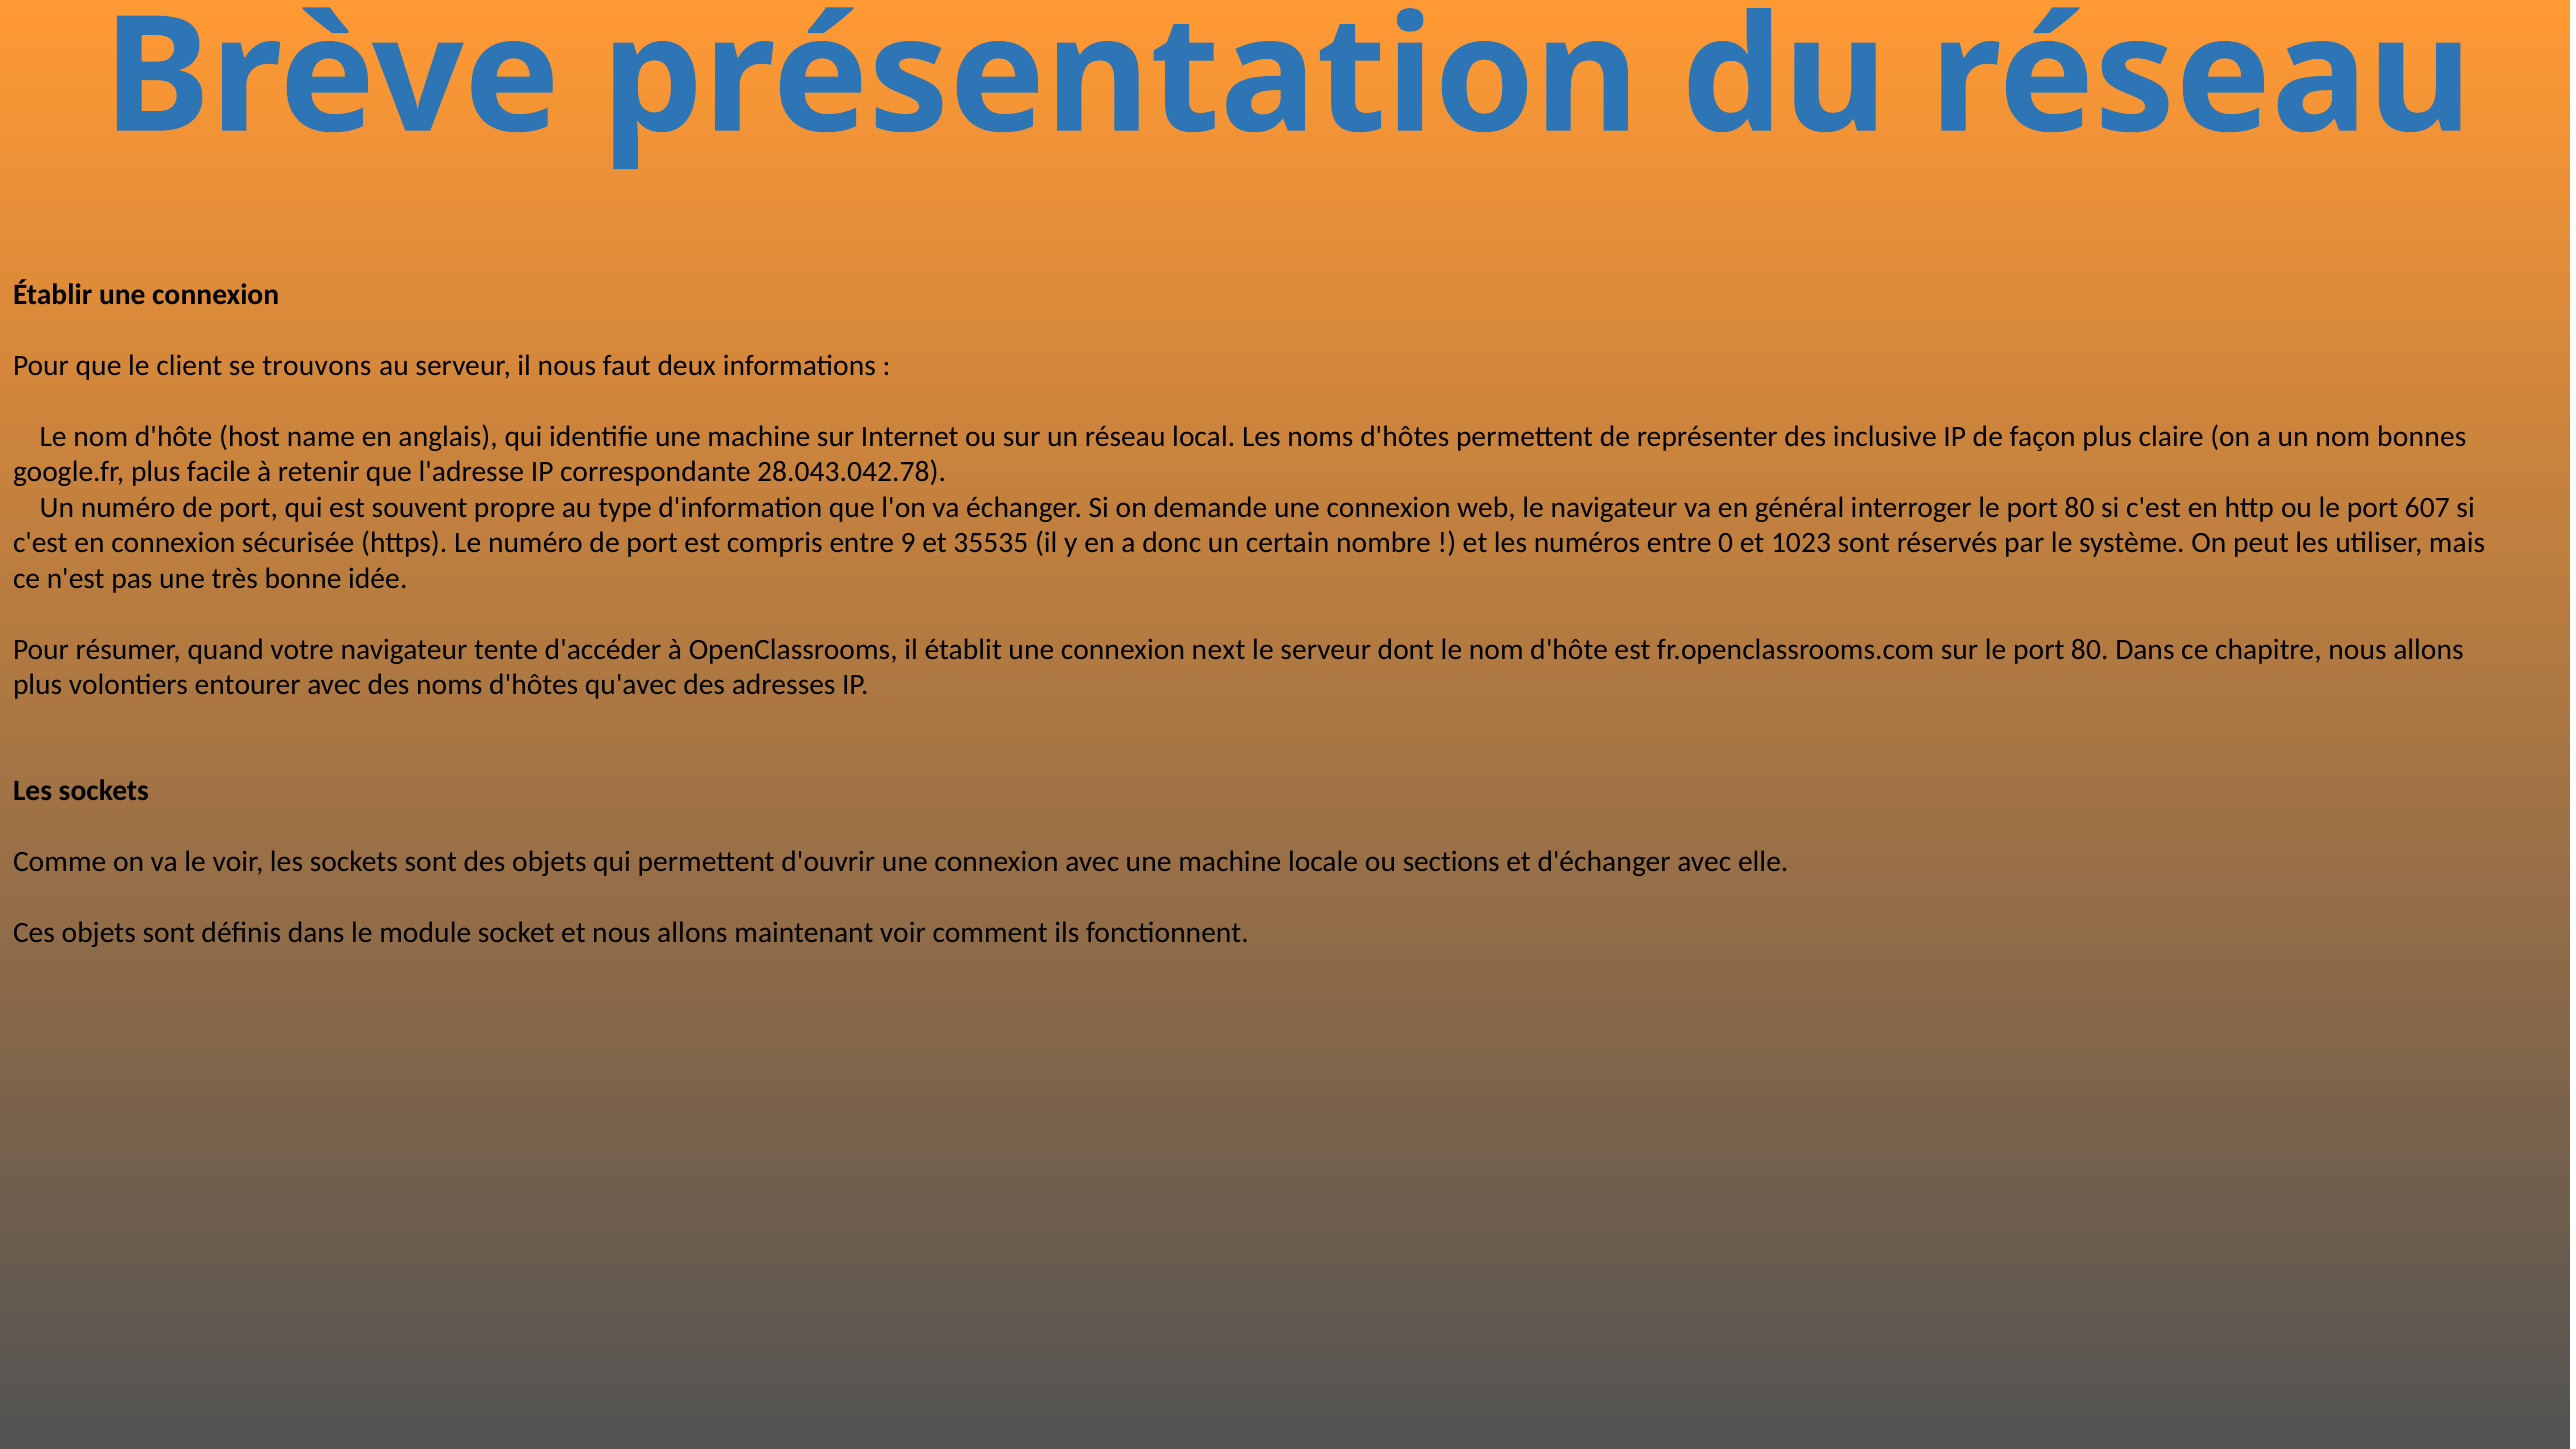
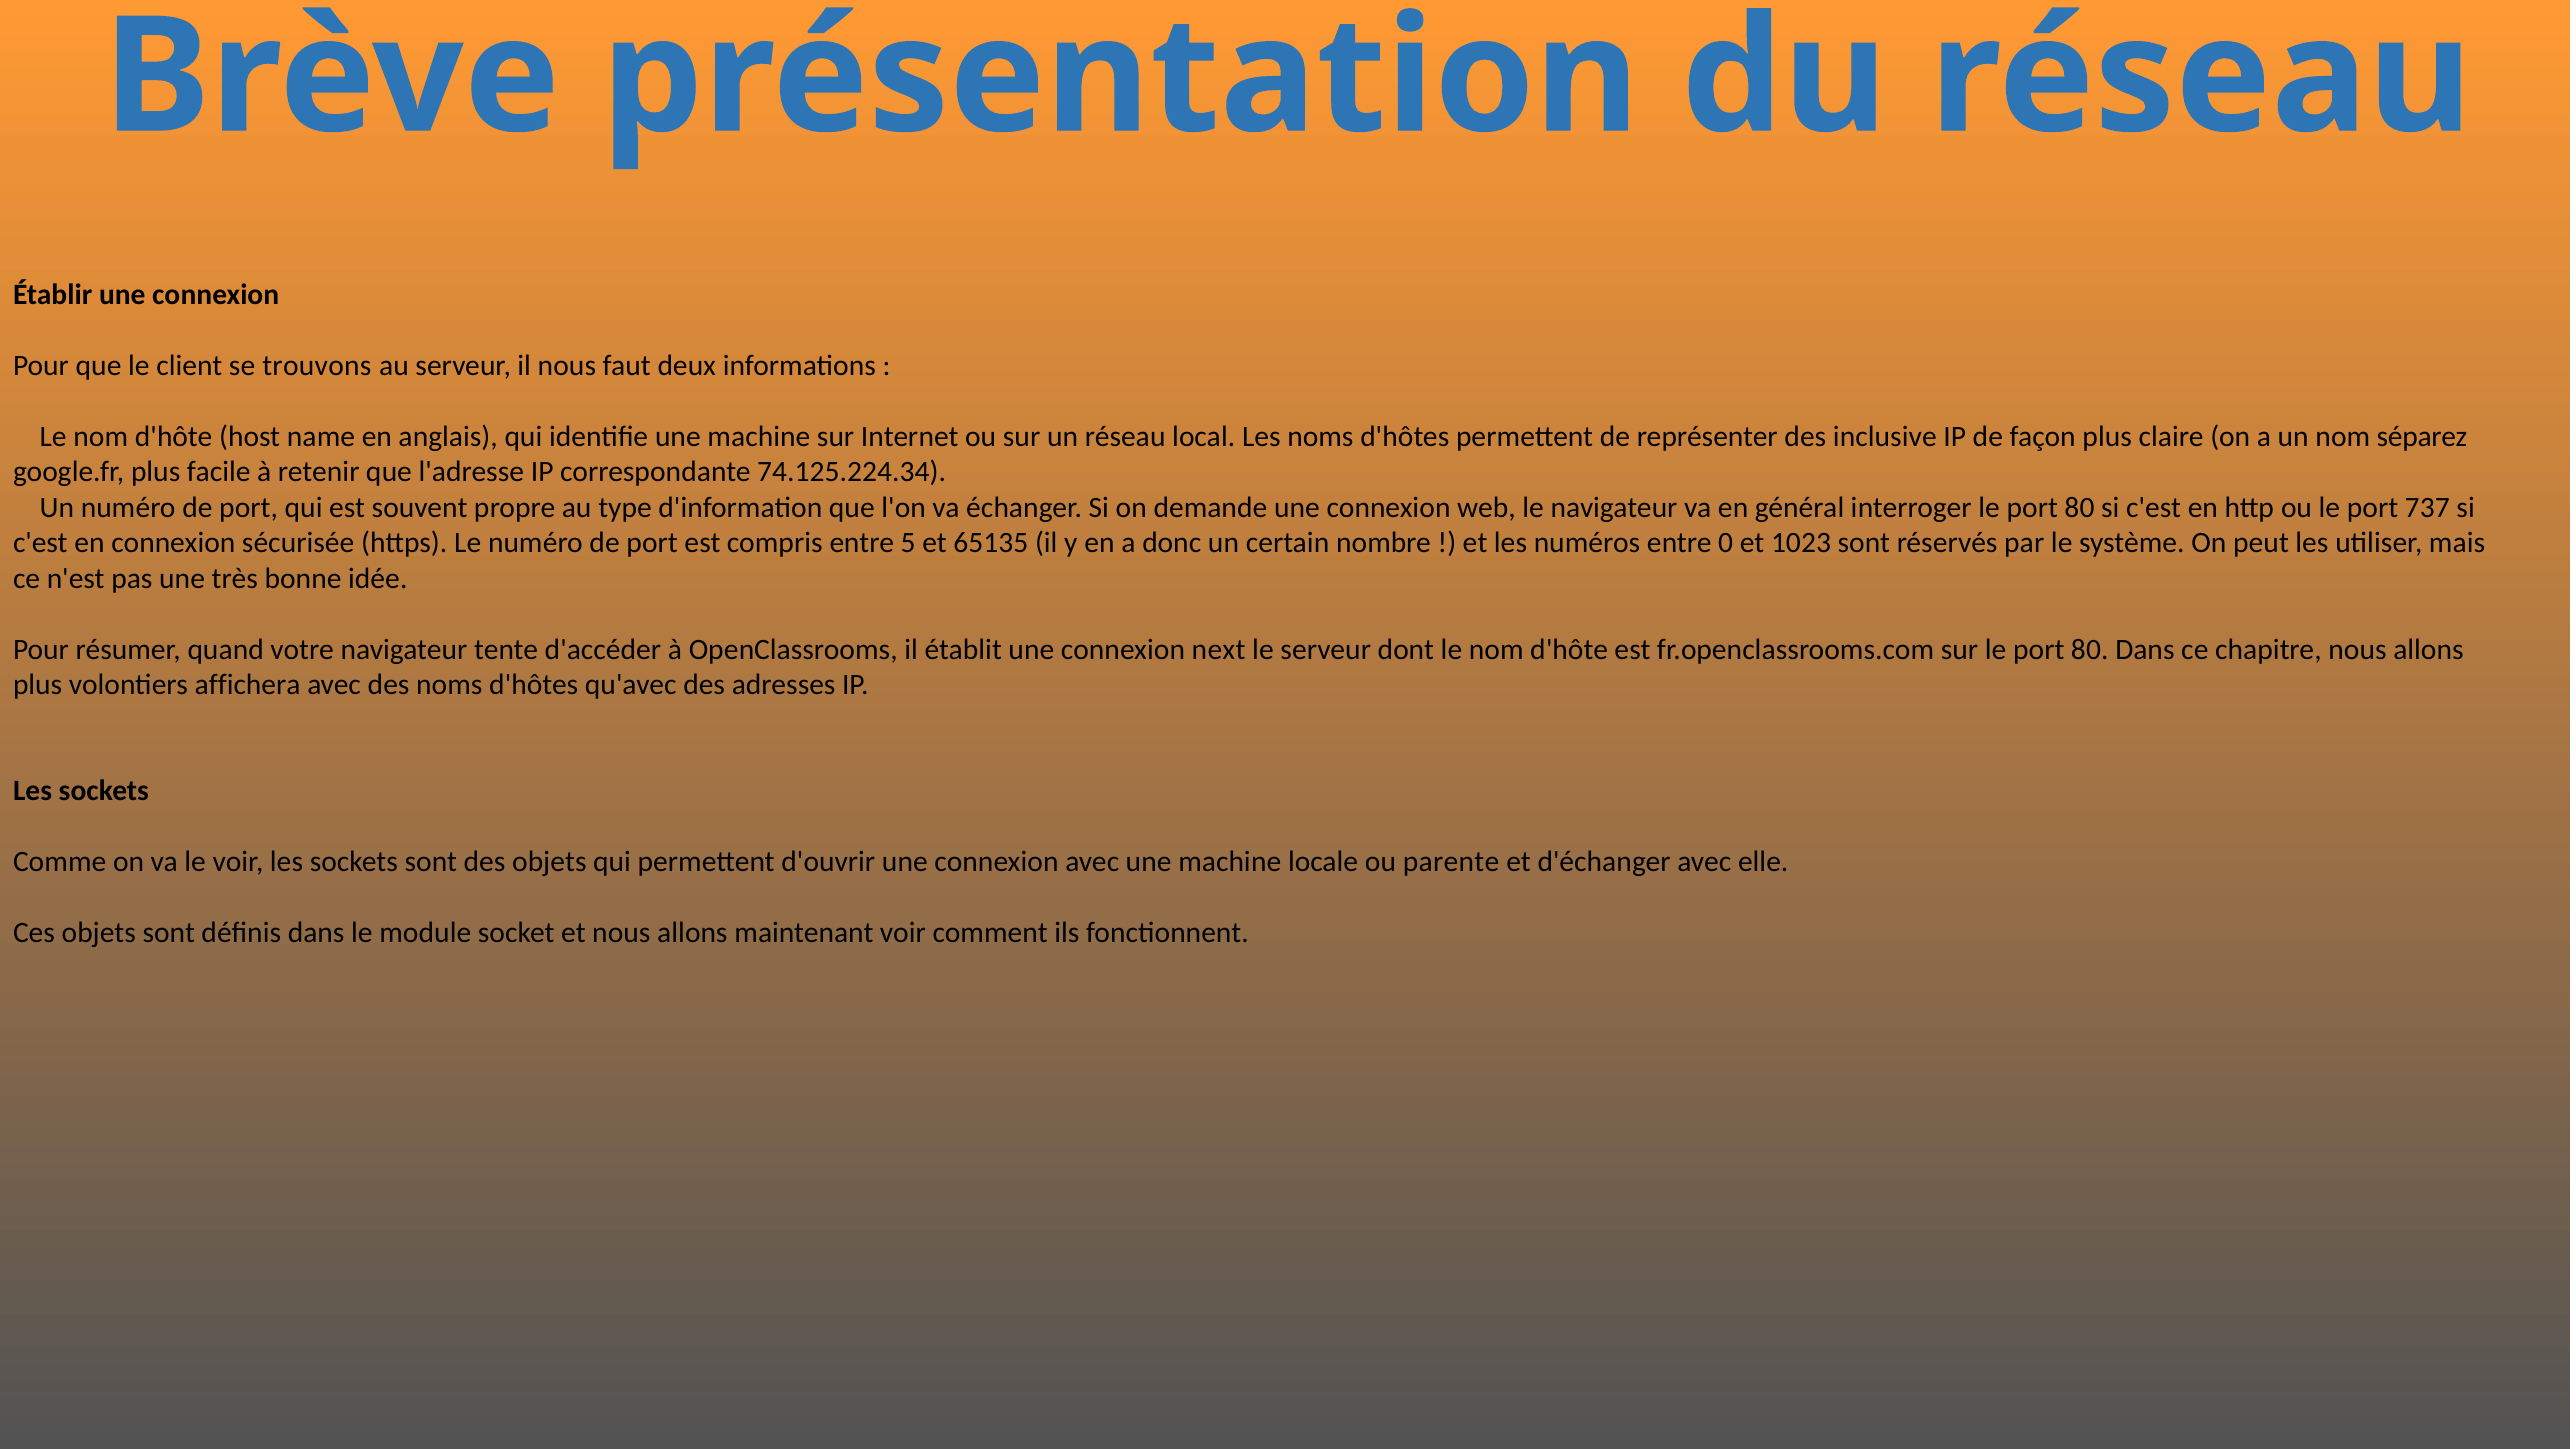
bonnes: bonnes -> séparez (2422, 437)
28.043.042.78: 28.043.042.78 -> 74.125.224.34 (852, 472)
607: 607 -> 737 (2427, 507)
9: 9 -> 5 (908, 543)
35535: 35535 -> 65135 (991, 543)
entourer: entourer -> affichera (248, 685)
sections: sections -> parente (1451, 862)
